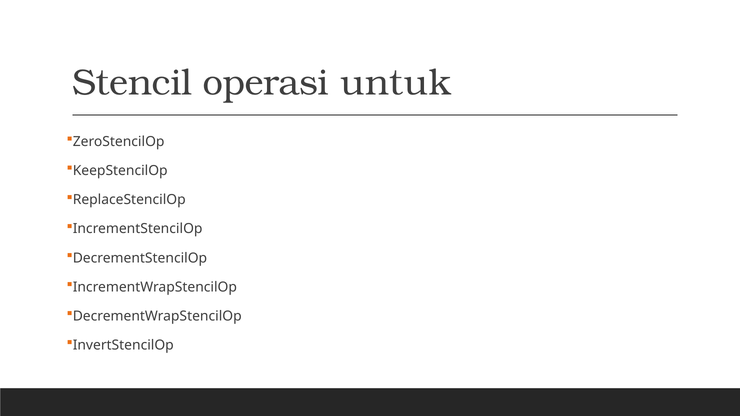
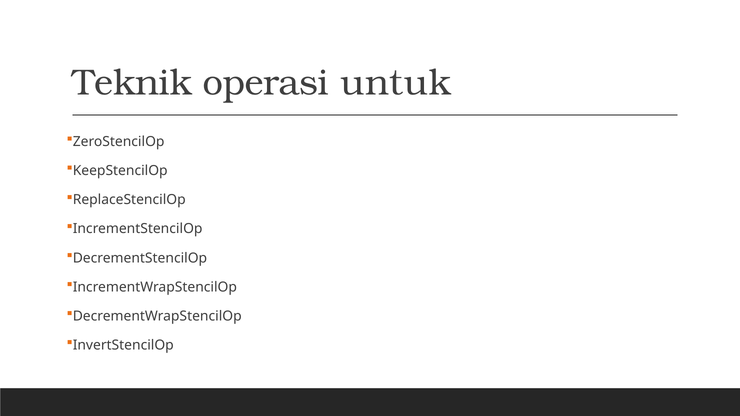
Stencil: Stencil -> Teknik (132, 83)
